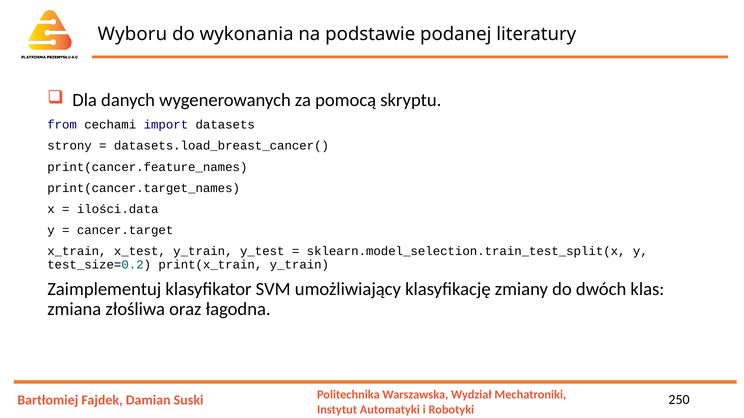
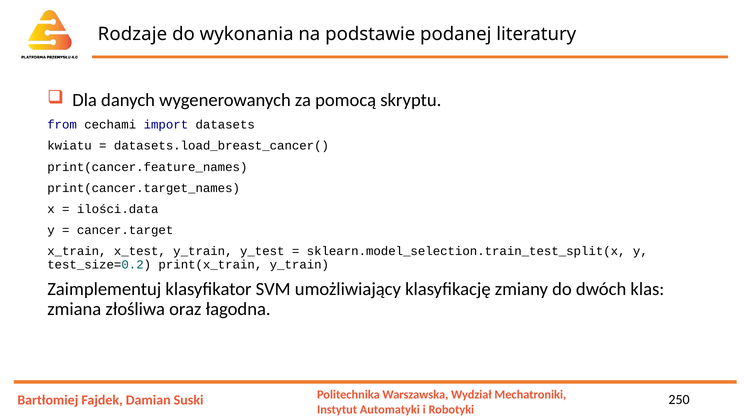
Wyboru: Wyboru -> Rodzaje (132, 34)
strony: strony -> kwiatu (70, 146)
